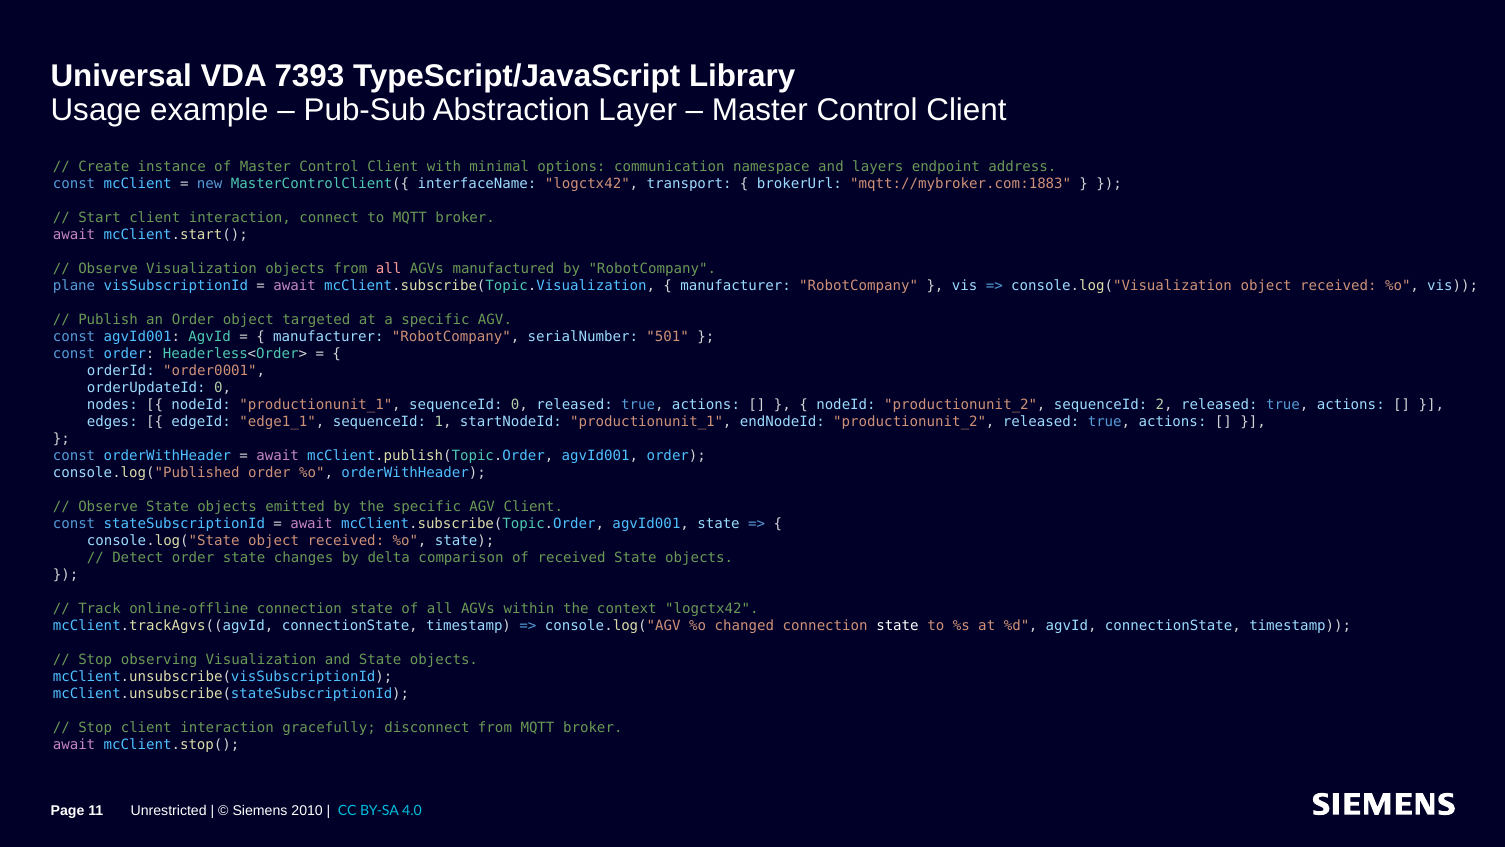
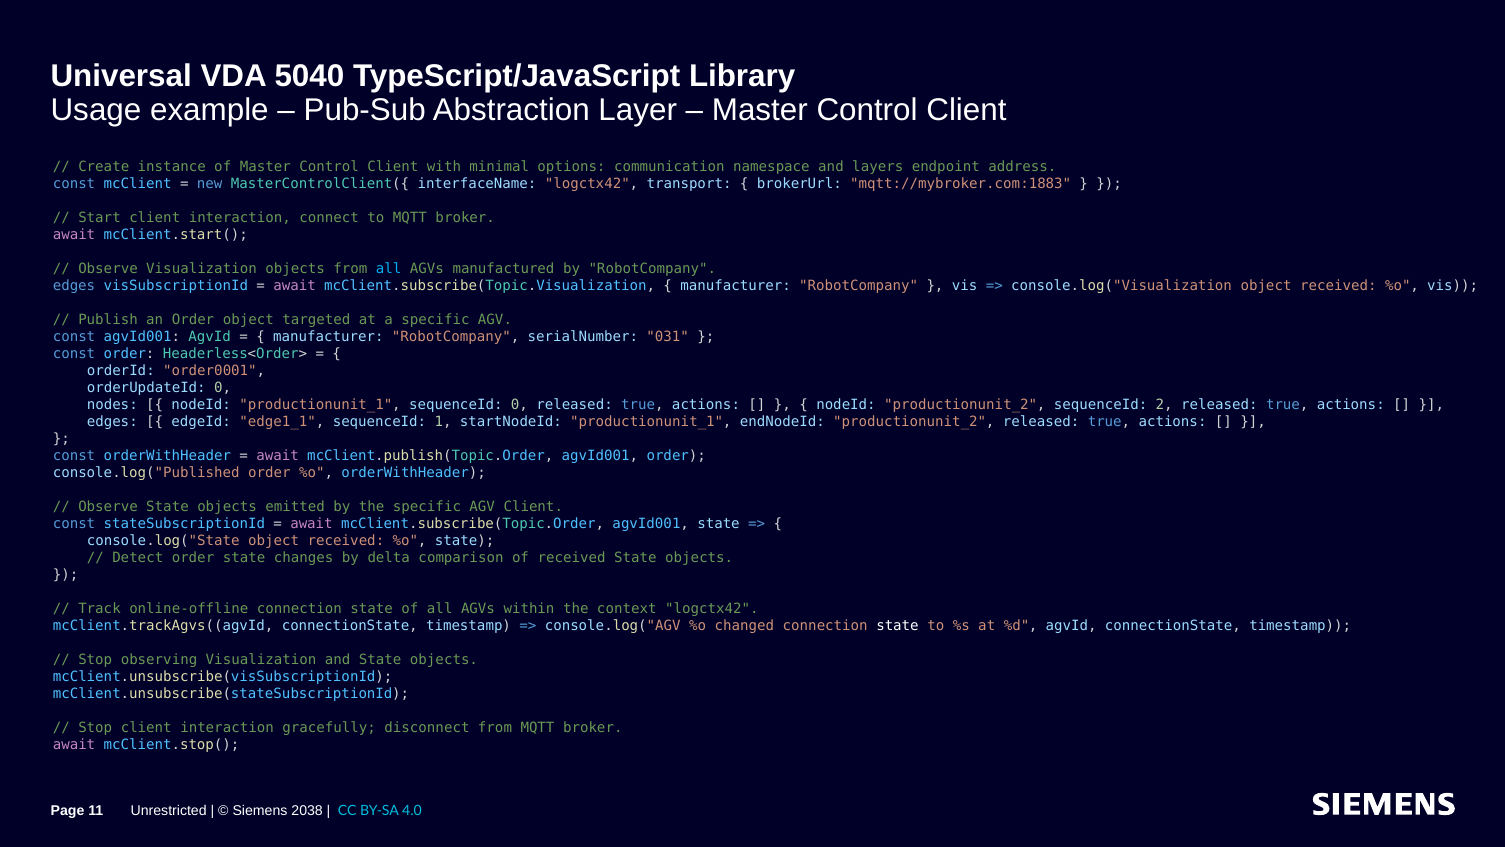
7393: 7393 -> 5040 (309, 76)
all colour: pink -> light blue (389, 269)
plane: plane -> edges (74, 286)
501: 501 -> 031 (668, 337)
2010: 2010 -> 2038 (307, 810)
